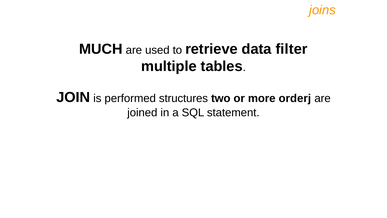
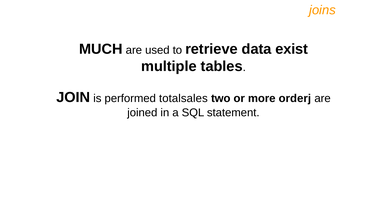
filter: filter -> exist (292, 49)
structures: structures -> totalsales (183, 98)
